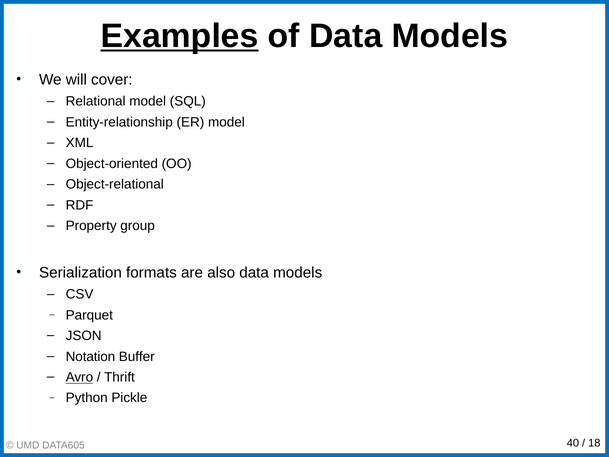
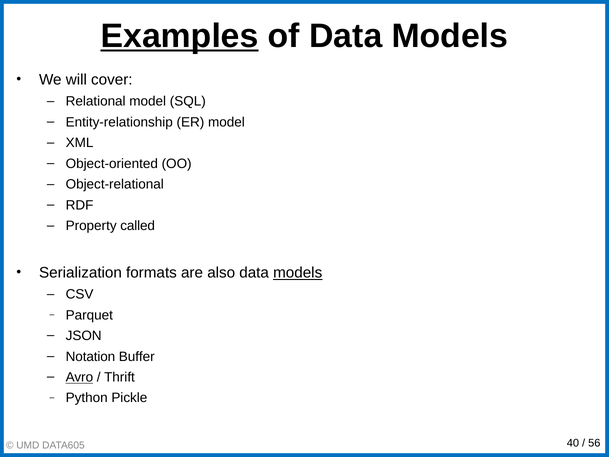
group: group -> called (138, 226)
models underline: none -> present (298, 273)
18: 18 -> 56 (594, 443)
